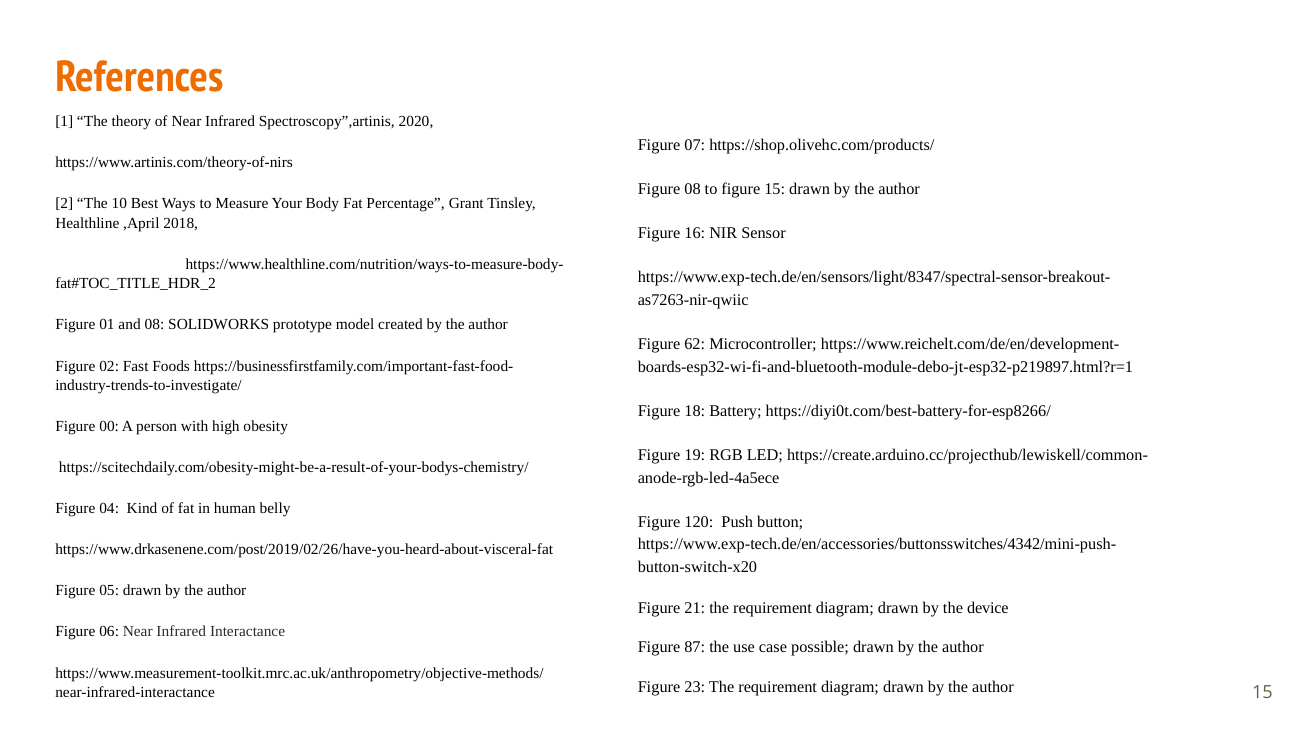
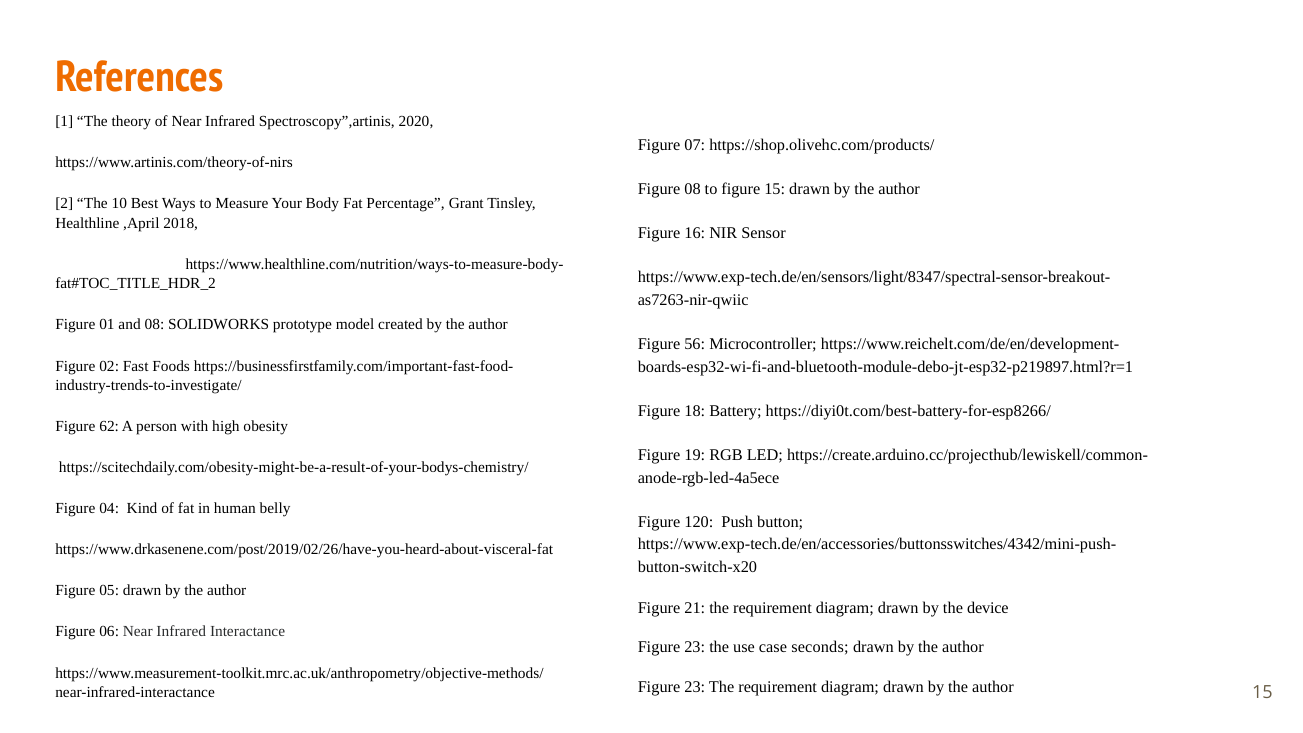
62: 62 -> 56 (695, 344)
00: 00 -> 62 (109, 426)
87: 87 -> 23 (695, 647)
possible: possible -> seconds (820, 647)
